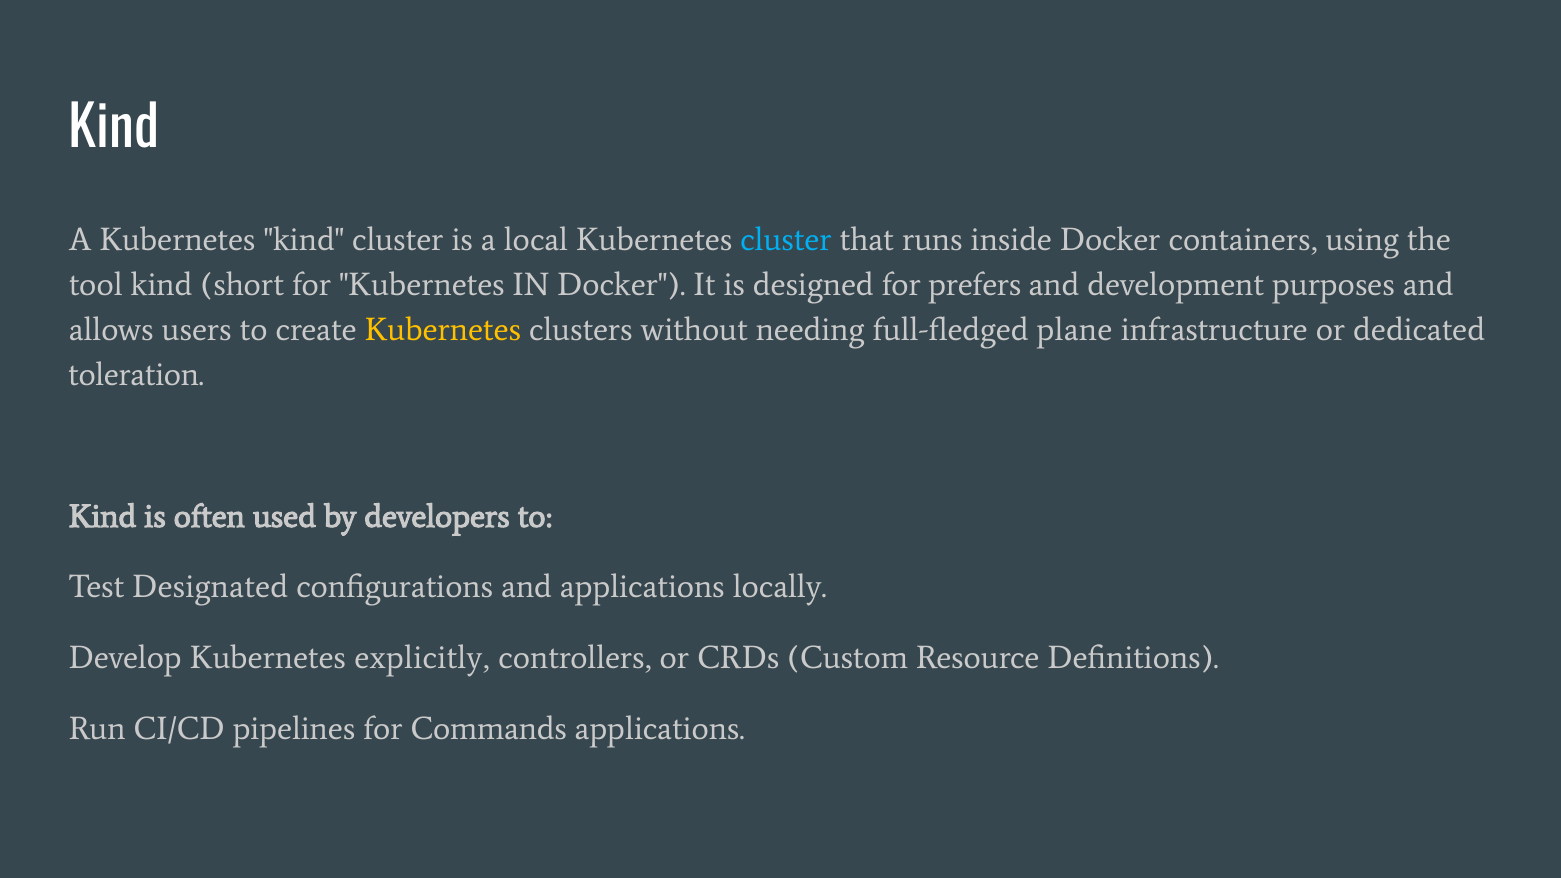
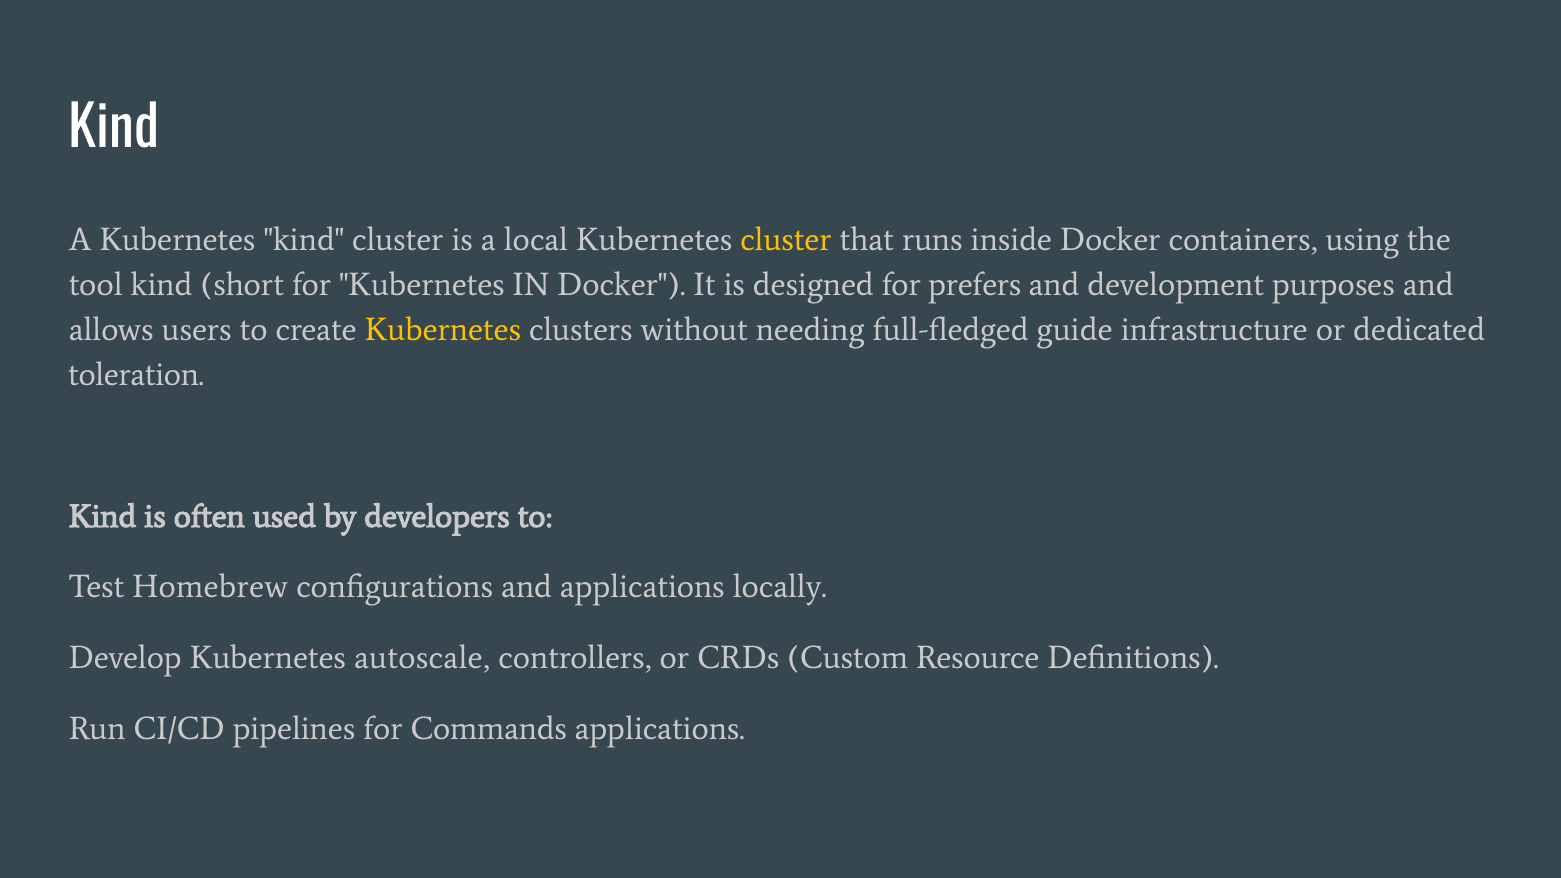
cluster colour: light blue -> yellow (786, 240)
plane: plane -> guide (1075, 330)
Designated: Designated -> Homebrew (210, 587)
explicitly: explicitly -> autoscale (422, 658)
